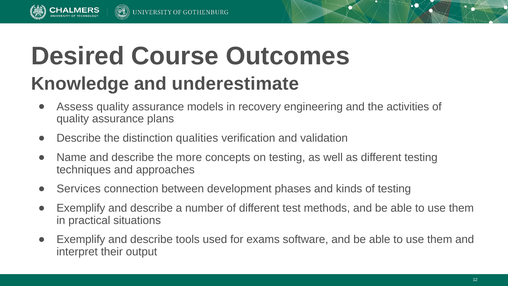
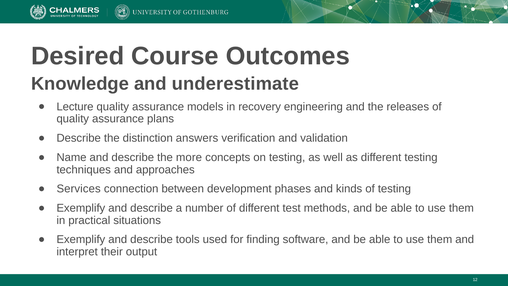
Assess: Assess -> Lecture (75, 107)
activities: activities -> releases (408, 107)
qualities: qualities -> answers (197, 138)
exams: exams -> ﬁnding (263, 239)
